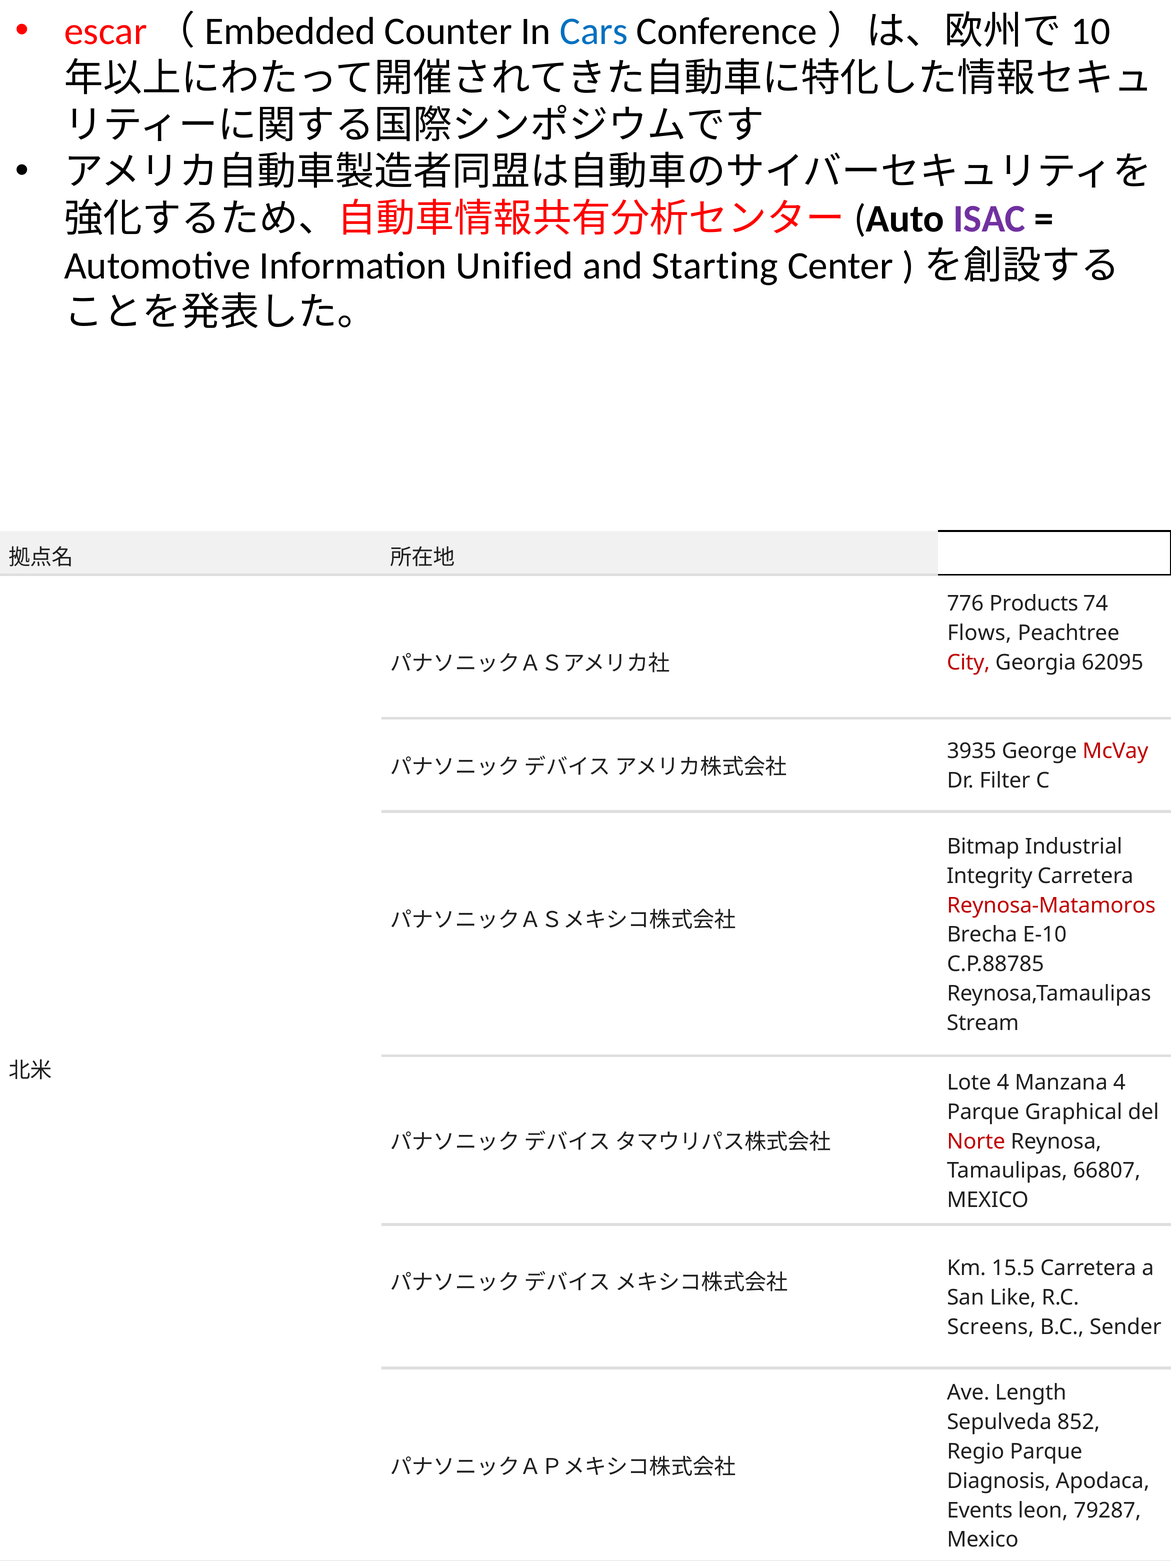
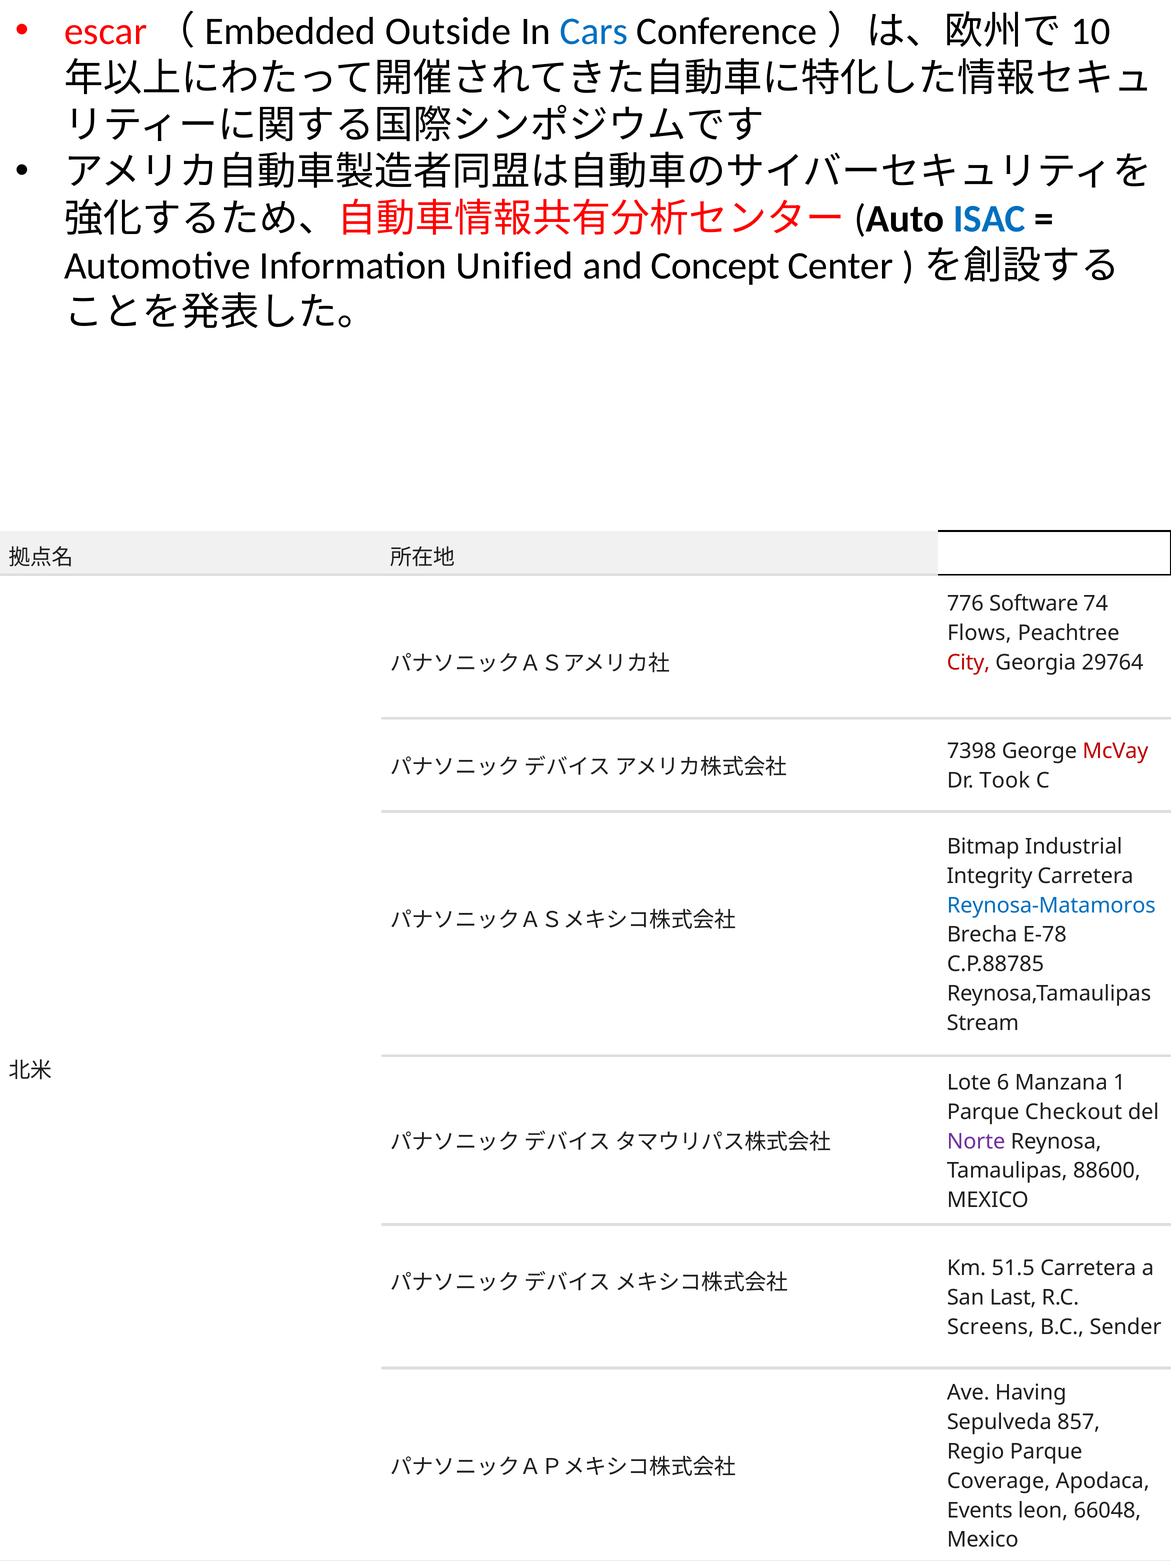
Counter: Counter -> Outside (448, 32)
ISAC colour: purple -> blue (989, 219)
Starting: Starting -> Concept (715, 266)
Products: Products -> Software (1034, 604)
62095: 62095 -> 29764 (1113, 663)
3935: 3935 -> 7398 (972, 752)
Filter: Filter -> Took (1005, 781)
Reynosa-Matamoros colour: red -> blue (1051, 906)
E-10: E-10 -> E-78 (1045, 935)
Lote 4: 4 -> 6 (1003, 1083)
Manzana 4: 4 -> 1 (1119, 1083)
Graphical: Graphical -> Checkout (1074, 1112)
Norte colour: red -> purple (976, 1142)
66807: 66807 -> 88600 (1107, 1171)
15.5: 15.5 -> 51.5 (1013, 1268)
Like: Like -> Last (1013, 1298)
Length: Length -> Having (1031, 1393)
852: 852 -> 857 (1079, 1422)
Diagnosis: Diagnosis -> Coverage (999, 1481)
79287: 79287 -> 66048 (1107, 1511)
